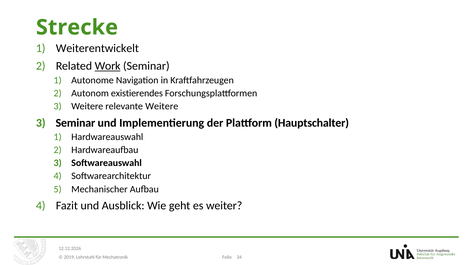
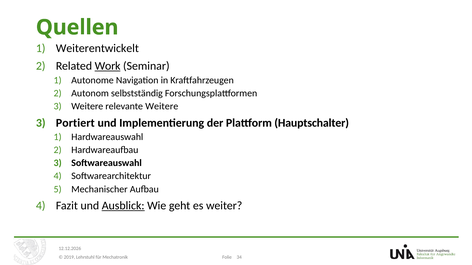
Strecke: Strecke -> Quellen (77, 27)
existierendes: existierendes -> selbstständig (137, 93)
Seminar: Seminar -> Portiert (75, 123)
Ausblick underline: none -> present (123, 206)
